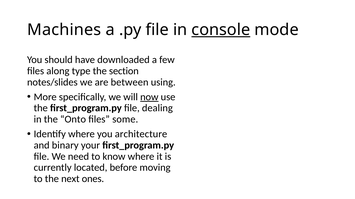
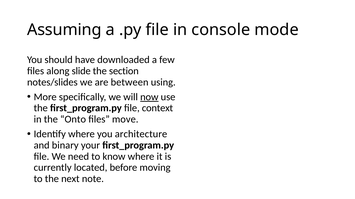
Machines: Machines -> Assuming (64, 30)
console underline: present -> none (221, 30)
type: type -> slide (81, 71)
dealing: dealing -> context (157, 108)
some: some -> move (125, 120)
ones: ones -> note (93, 179)
